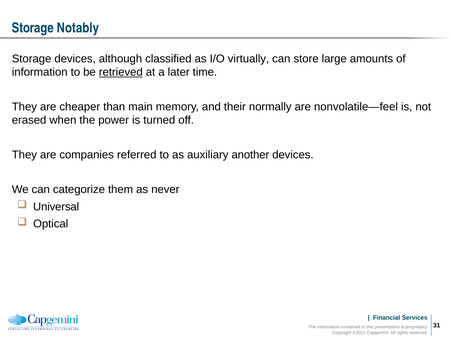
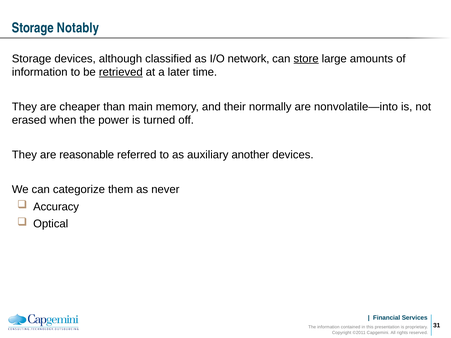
virtually: virtually -> network (249, 59)
store underline: none -> present (306, 59)
nonvolatile—feel: nonvolatile—feel -> nonvolatile—into (356, 107)
companies: companies -> reasonable (87, 155)
Universal: Universal -> Accuracy (56, 207)
